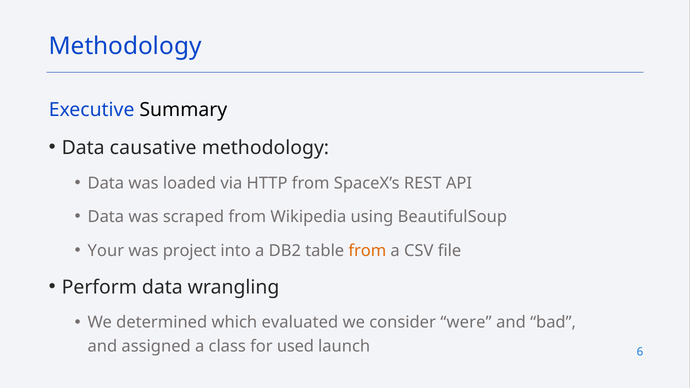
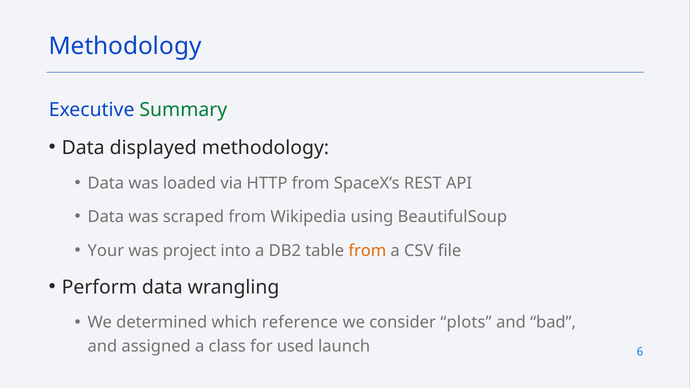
Summary colour: black -> green (183, 110)
causative: causative -> displayed (153, 148)
evaluated: evaluated -> reference (300, 323)
were: were -> plots (466, 323)
